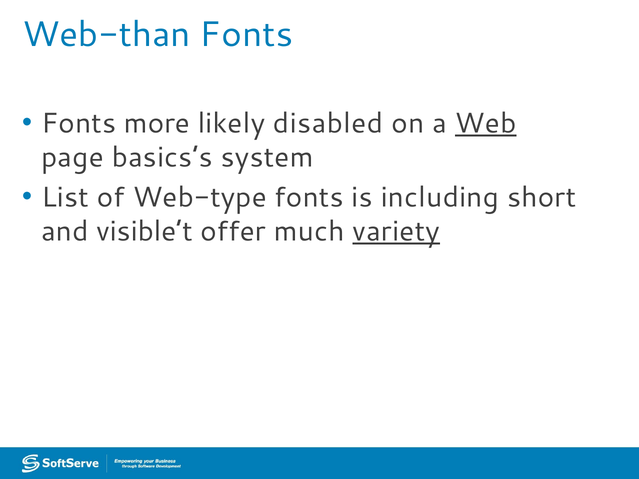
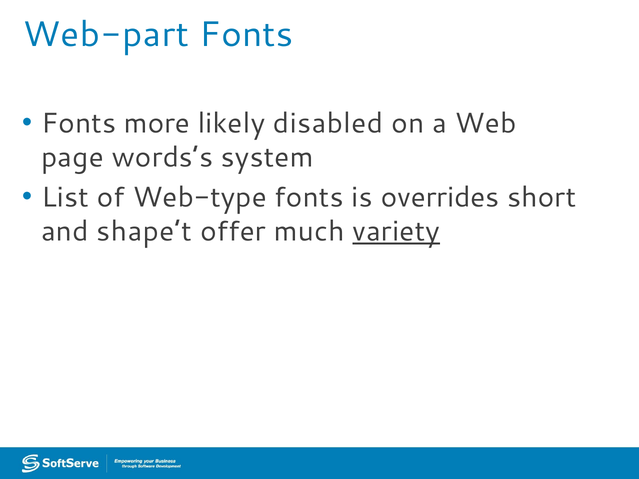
Web-than: Web-than -> Web-part (106, 34)
Web underline: present -> none (486, 123)
basics’s: basics’s -> words’s (162, 157)
including: including -> overrides (440, 197)
visible’t: visible’t -> shape’t (144, 231)
